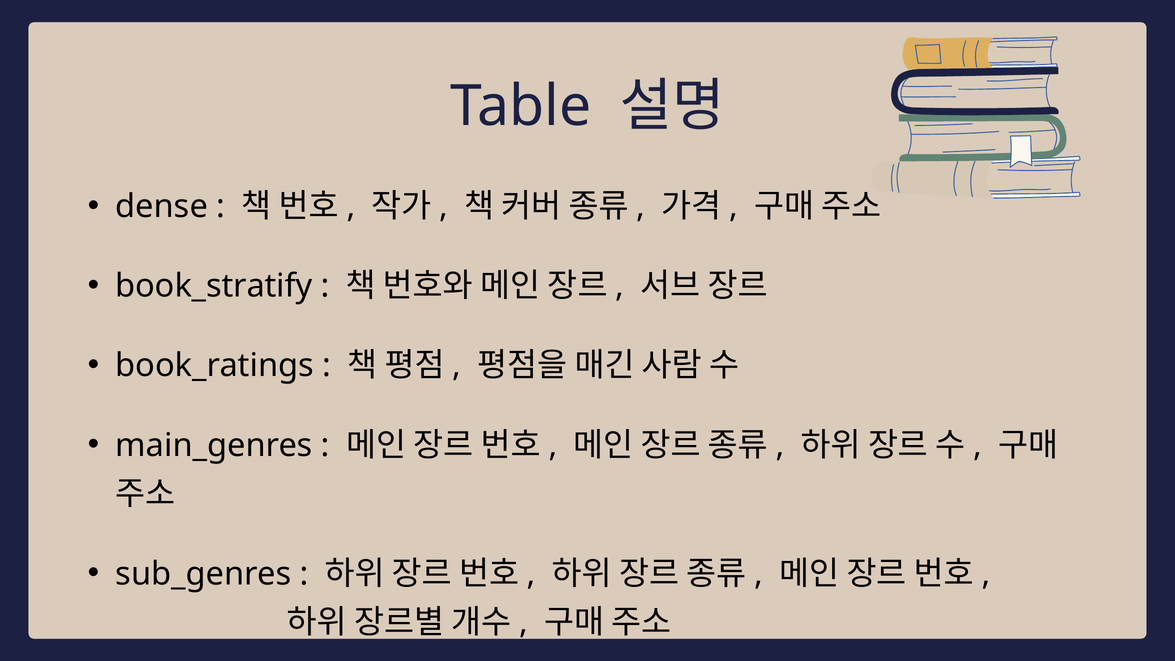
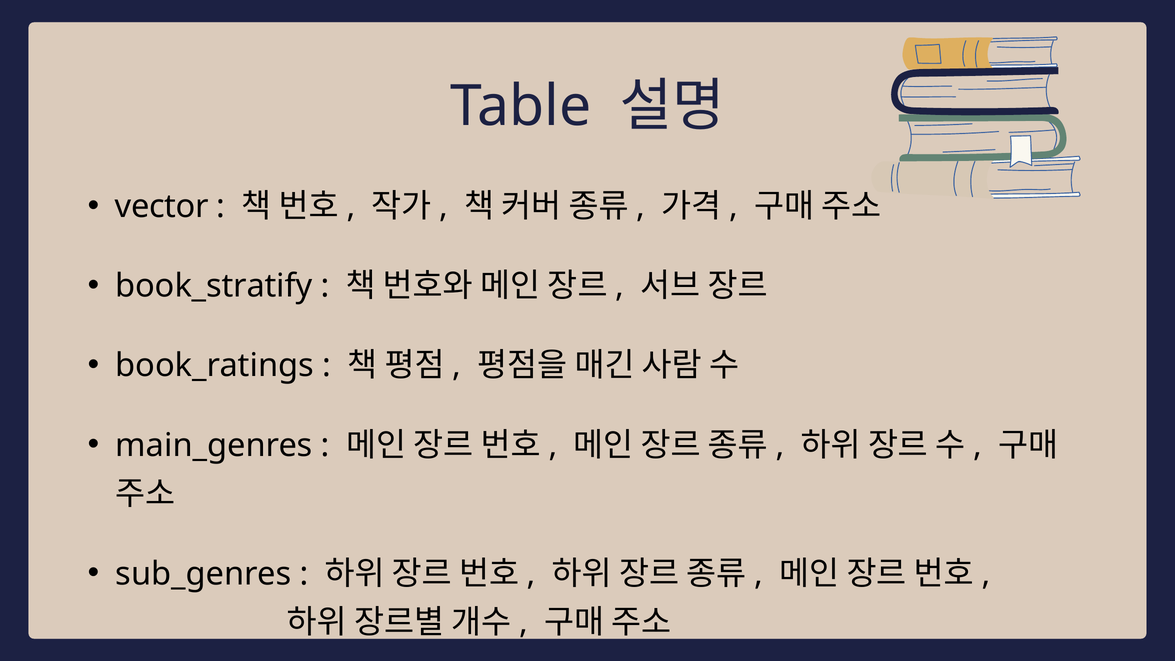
dense: dense -> vector (162, 207)
